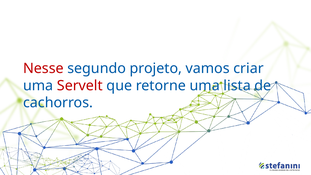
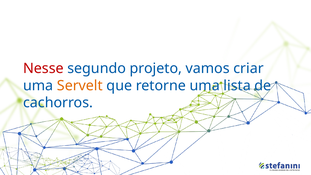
Servelt colour: red -> orange (80, 86)
